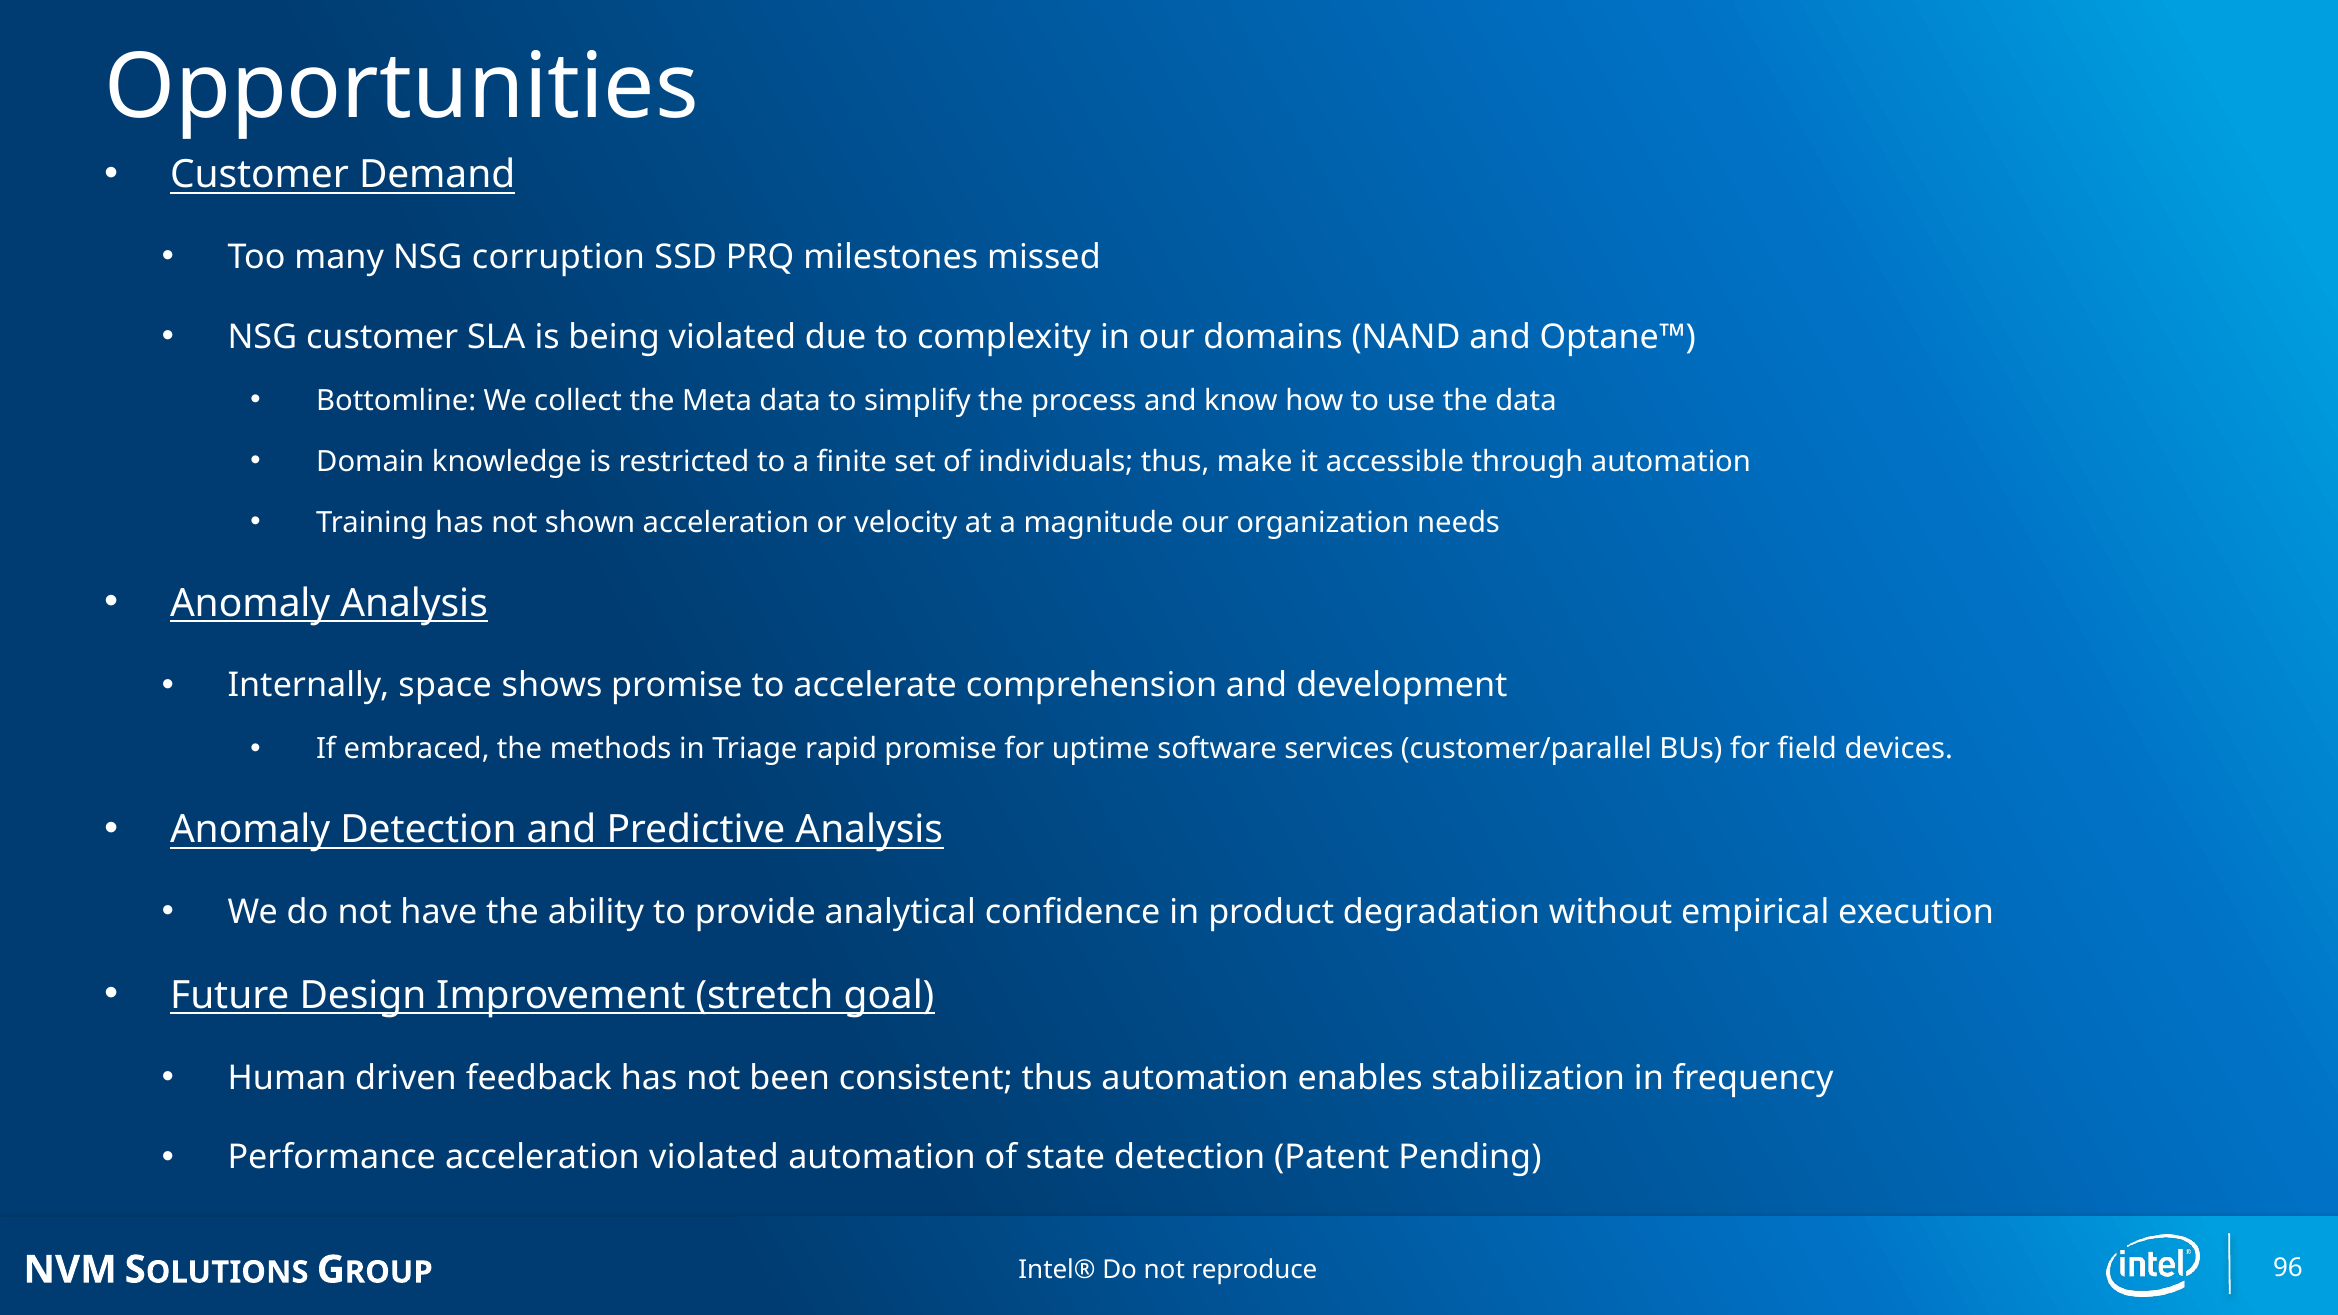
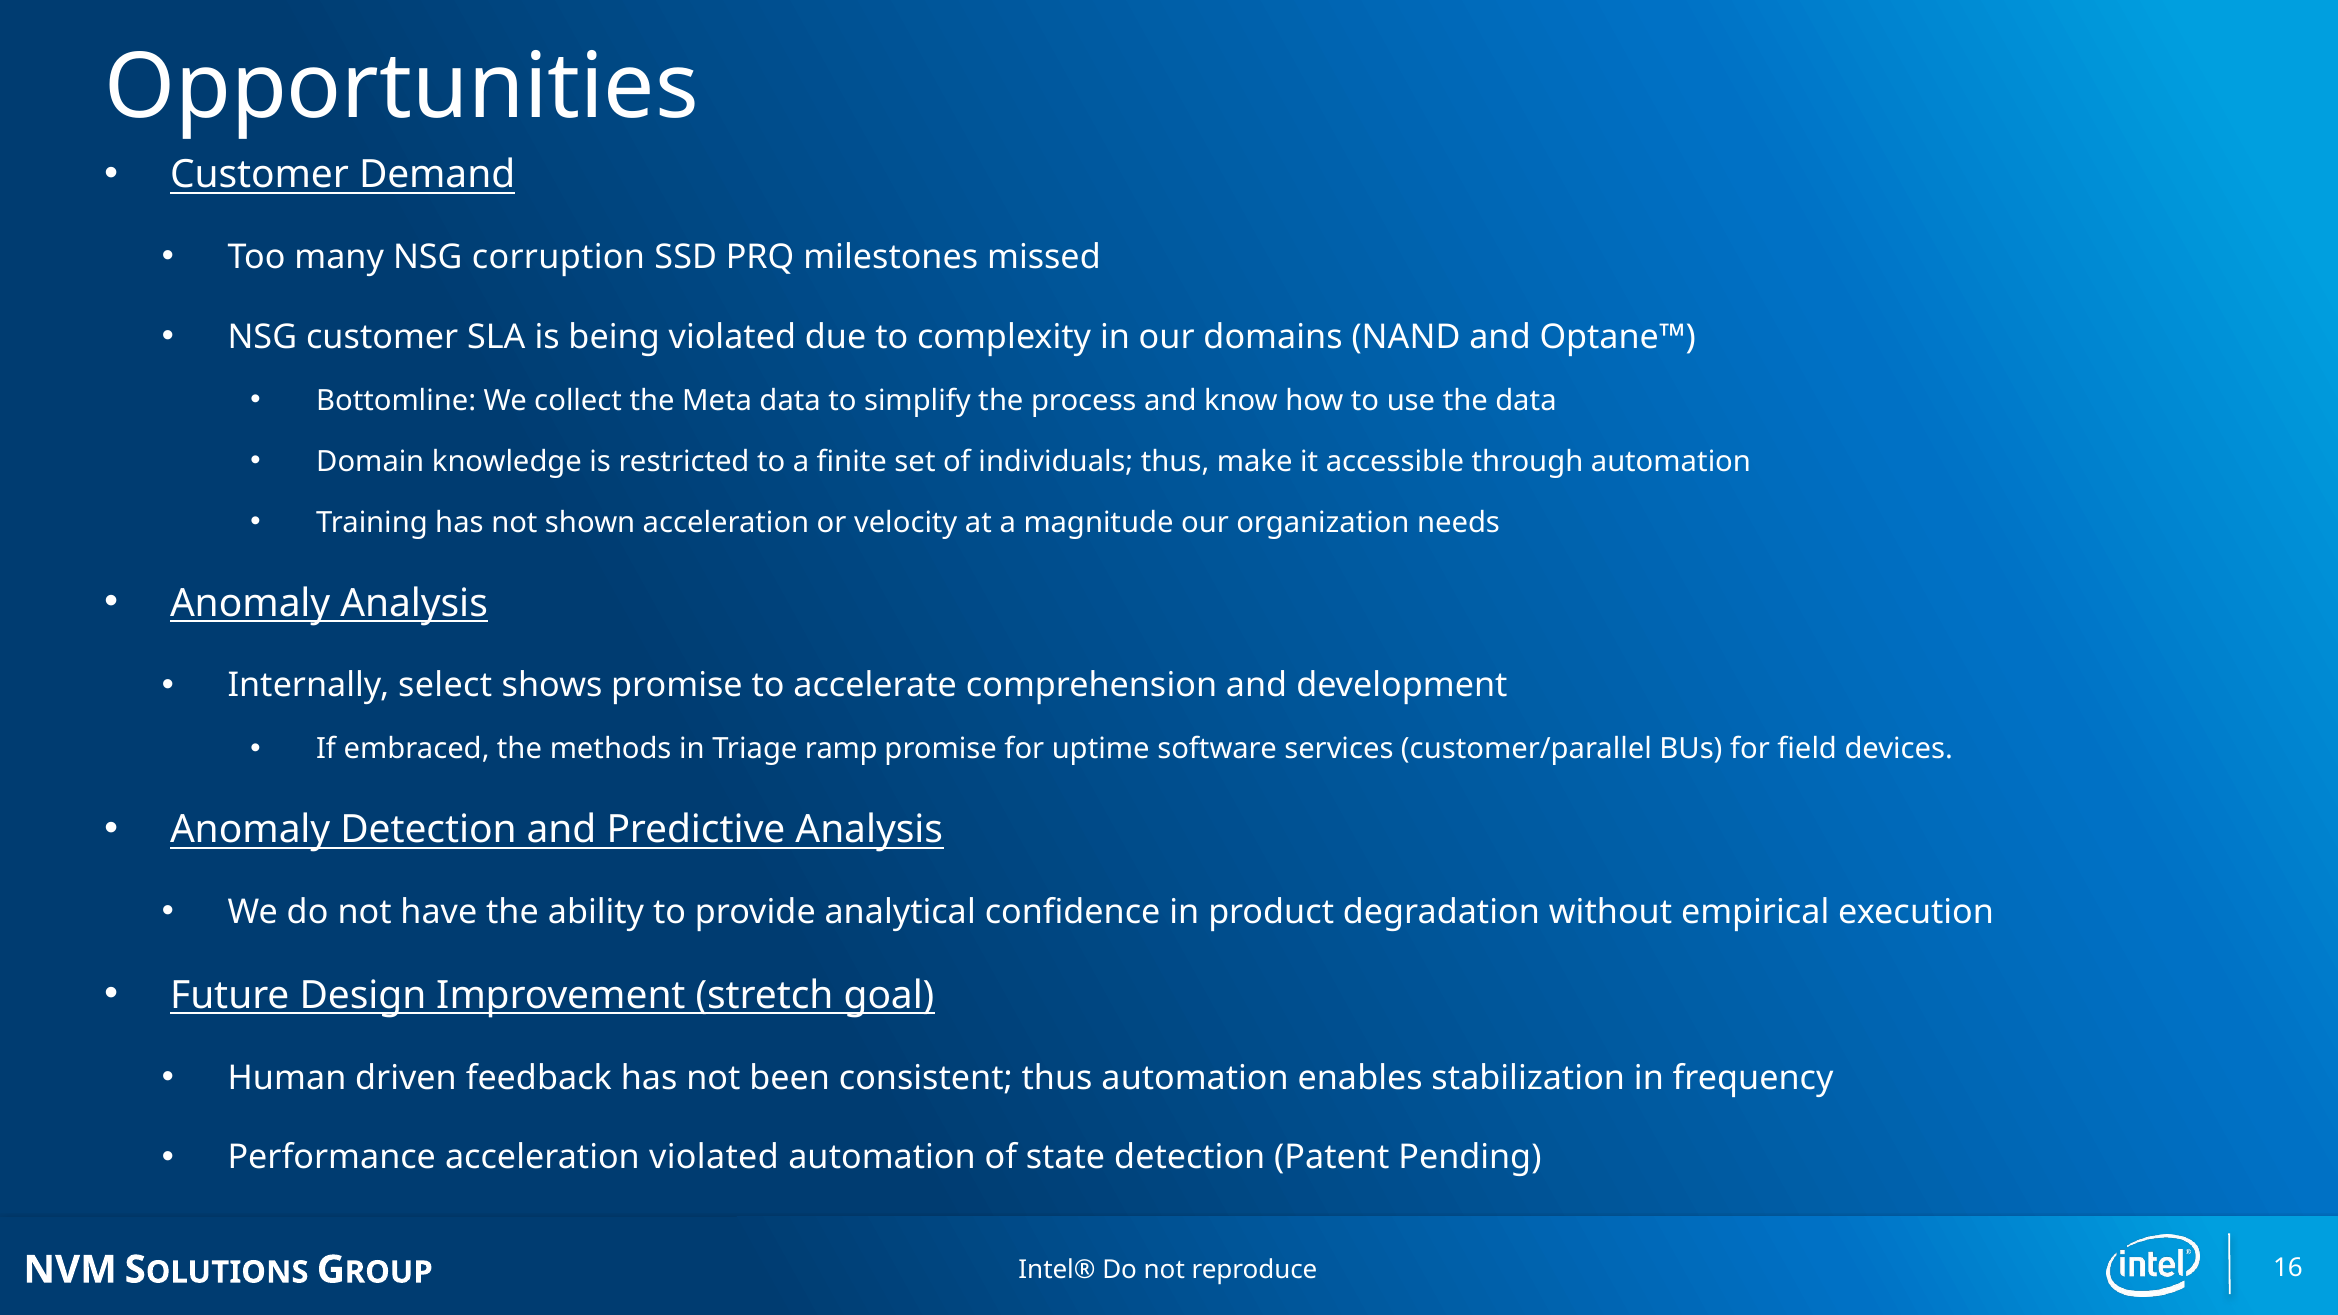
space: space -> select (445, 686)
rapid: rapid -> ramp (841, 749)
96: 96 -> 16 (2288, 1268)
